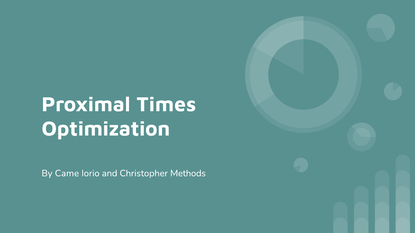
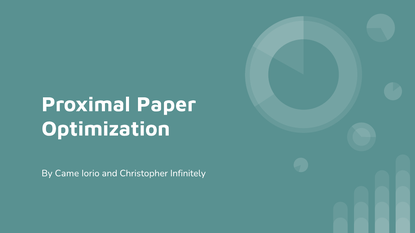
Times: Times -> Paper (166, 105)
Methods: Methods -> Infinitely (188, 174)
